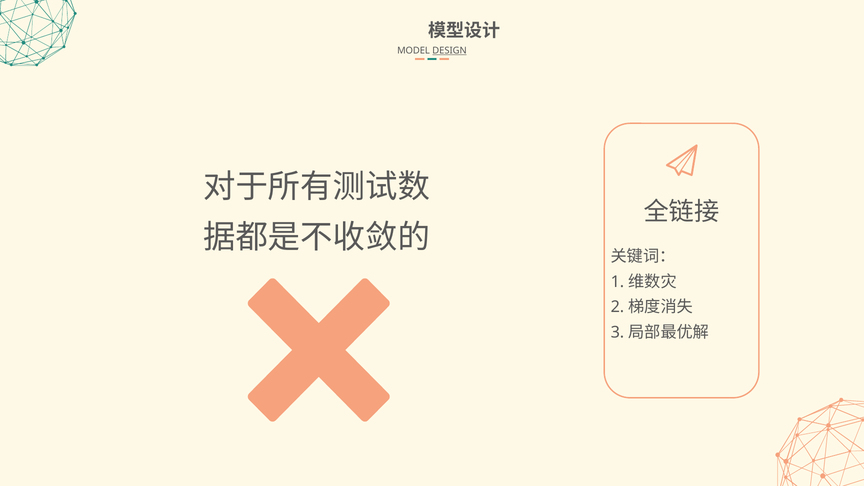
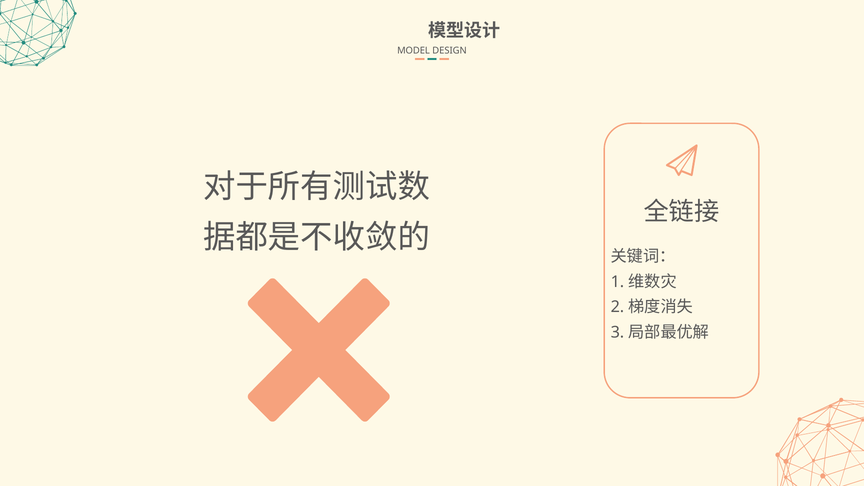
DESIGN underline: present -> none (450, 51)
